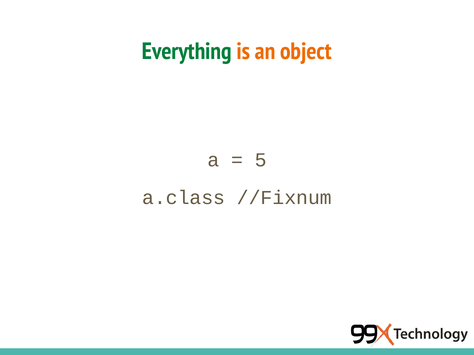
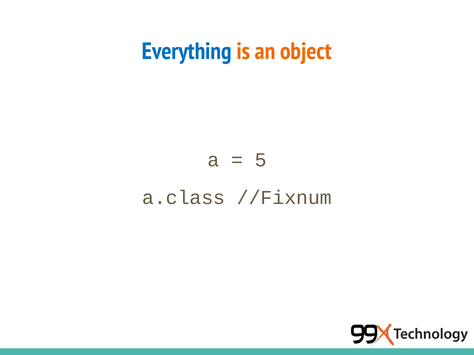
Everything colour: green -> blue (187, 51)
